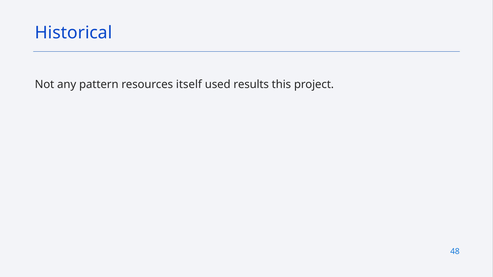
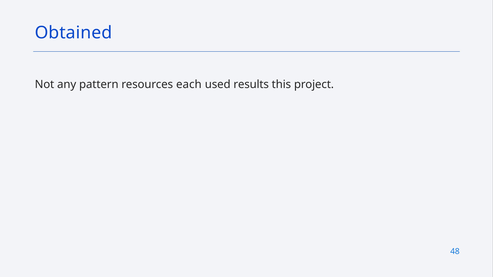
Historical: Historical -> Obtained (74, 33)
itself: itself -> each (189, 85)
